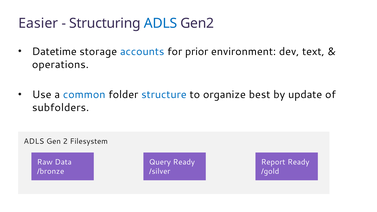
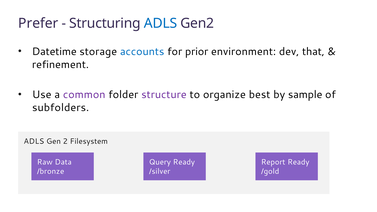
Easier: Easier -> Prefer (38, 23)
text: text -> that (313, 52)
operations: operations -> refinement (60, 65)
common colour: blue -> purple (84, 95)
structure colour: blue -> purple (164, 95)
update: update -> sample (305, 95)
